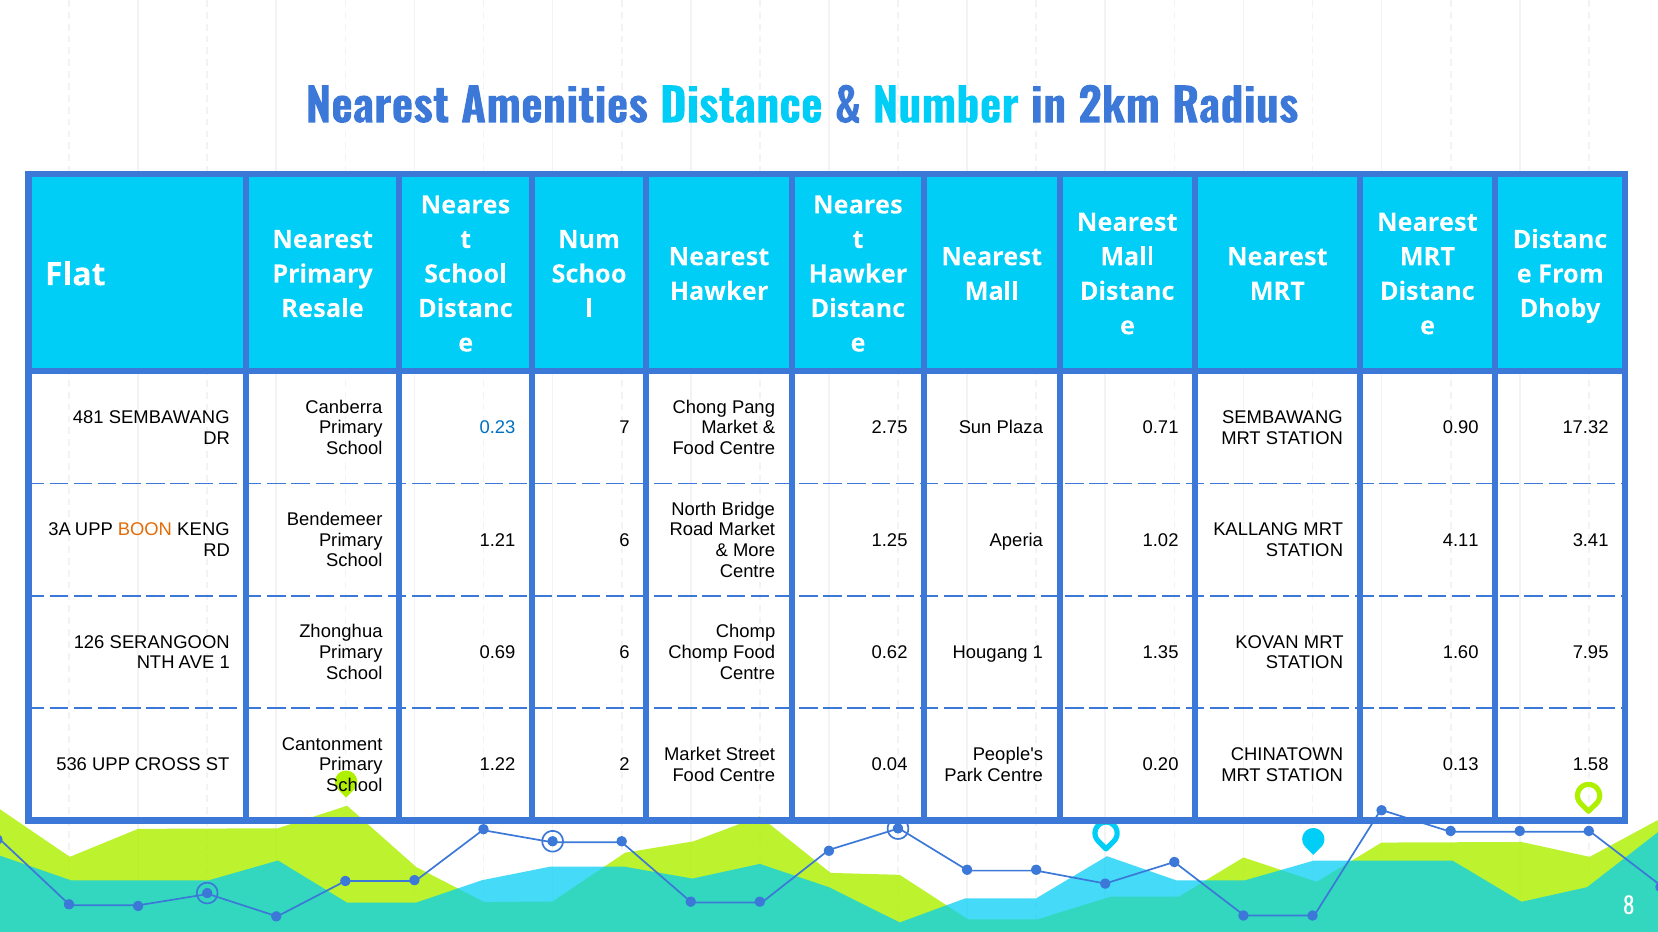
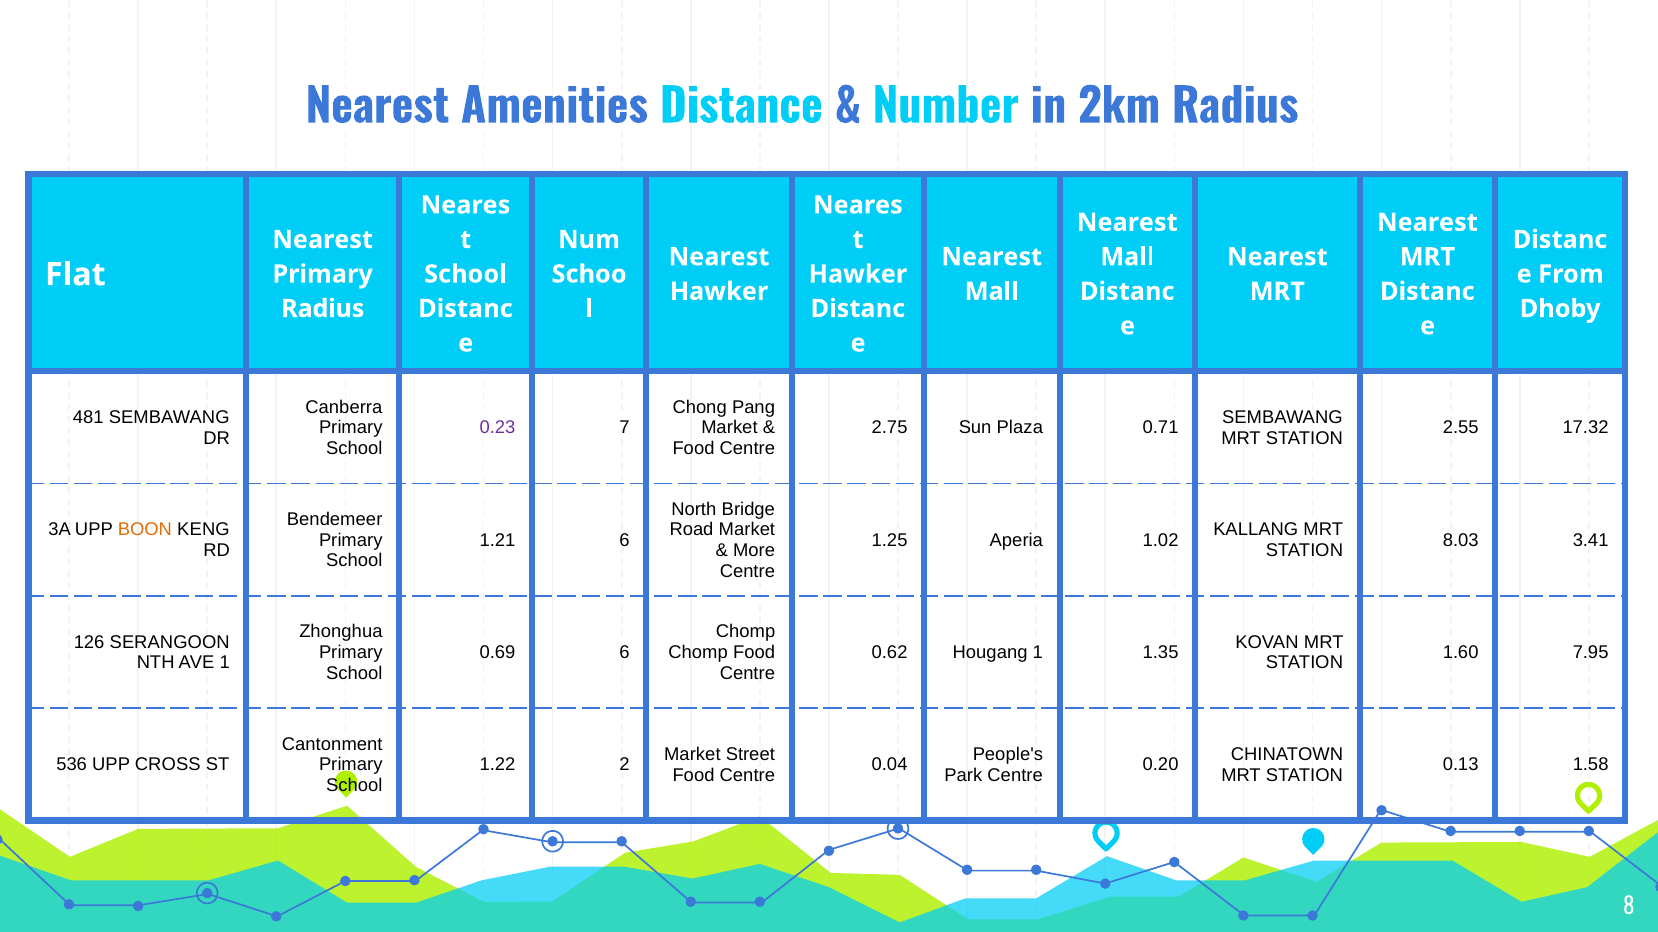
Resale: Resale -> Radius (323, 309)
0.23 colour: blue -> purple (498, 428)
0.90: 0.90 -> 2.55 (1461, 428)
4.11: 4.11 -> 8.03 (1461, 541)
